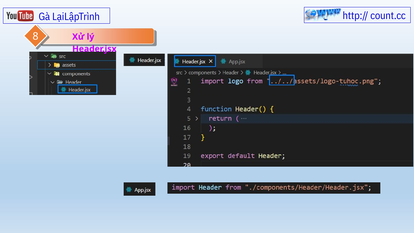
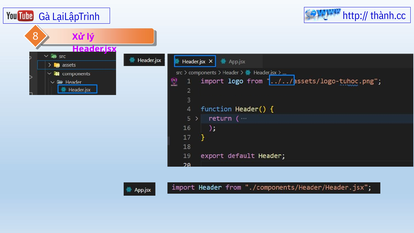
count.cc: count.cc -> thành.cc (388, 16)
